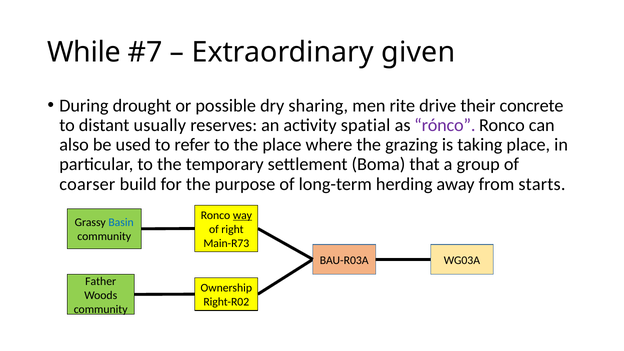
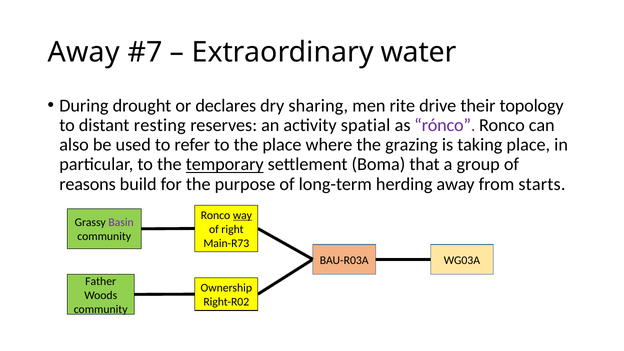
While: While -> Away (84, 52)
given: given -> water (419, 52)
possible: possible -> declares (226, 106)
concrete: concrete -> topology (532, 106)
usually: usually -> resting (160, 125)
temporary underline: none -> present (225, 164)
coarser: coarser -> reasons (88, 184)
Basin colour: blue -> purple (121, 223)
